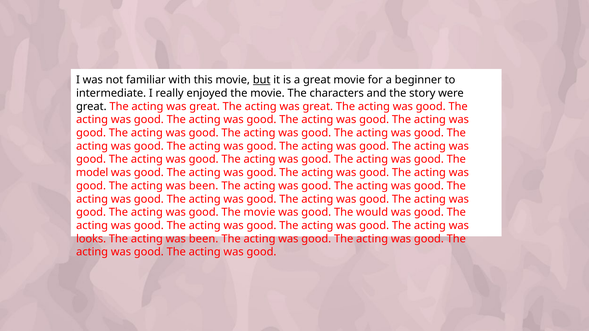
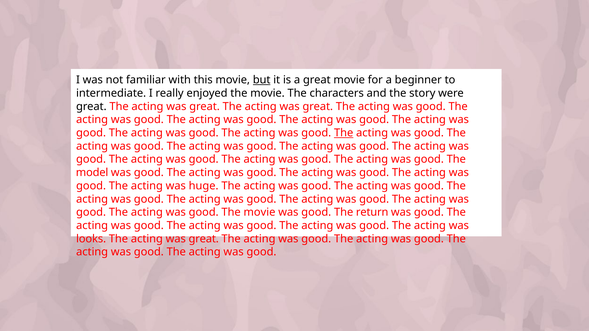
The underline: none -> present (344, 133)
been: been -> huge (204, 186)
would: would -> return (372, 212)
been: been -> great (204, 239)
